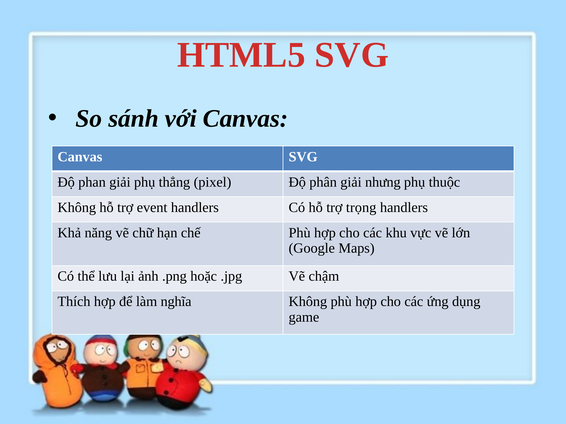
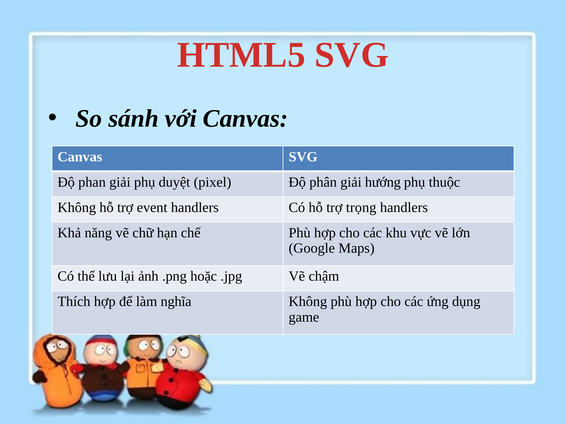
thẳng: thẳng -> duyệt (174, 182)
nhưng: nhưng -> hướng (383, 182)
